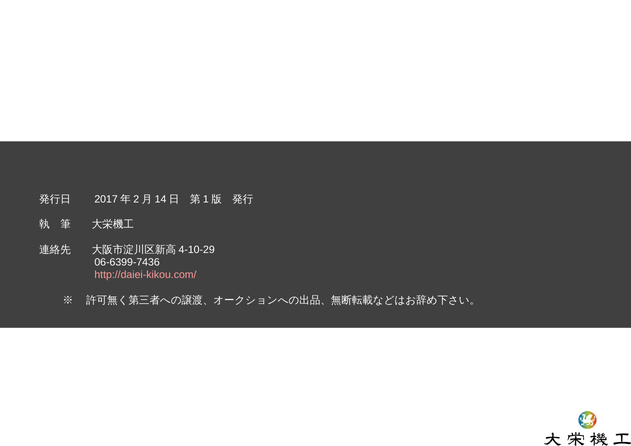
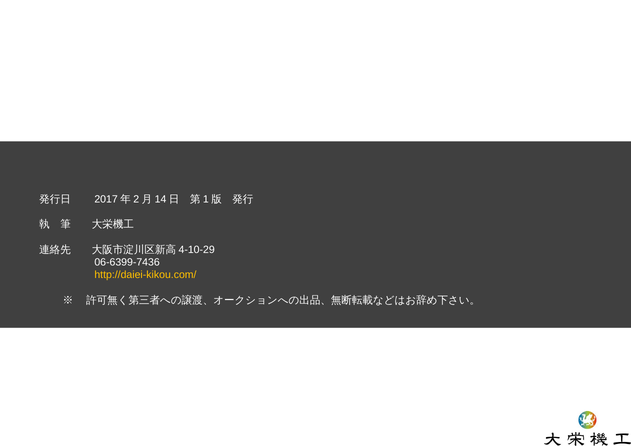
http://daiei-kikou.com/ colour: pink -> yellow (145, 275)
